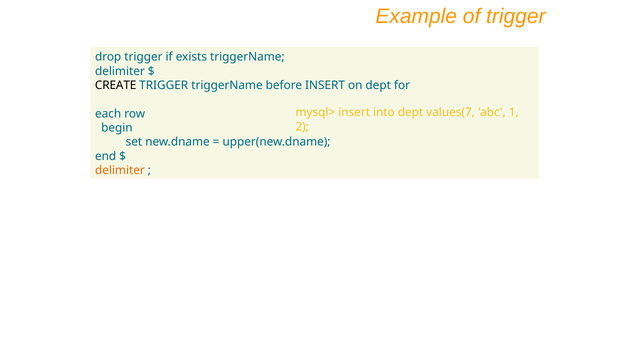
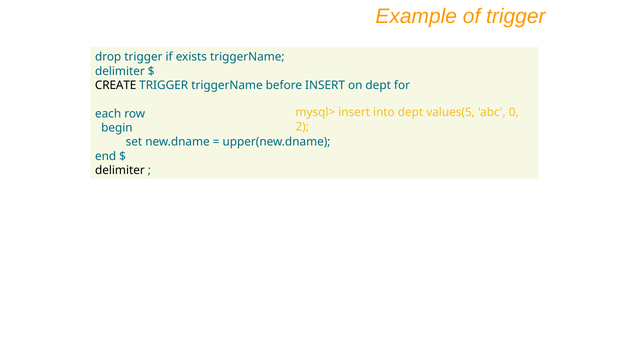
values(7: values(7 -> values(5 (451, 112)
1: 1 -> 0 (514, 112)
delimiter colour: orange -> black (120, 170)
